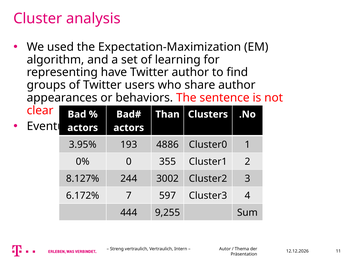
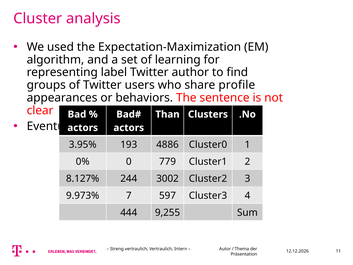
have: have -> label (114, 72)
share author: author -> profile (237, 85)
355: 355 -> 779 (168, 162)
6.172%: 6.172% -> 9.973% (83, 195)
